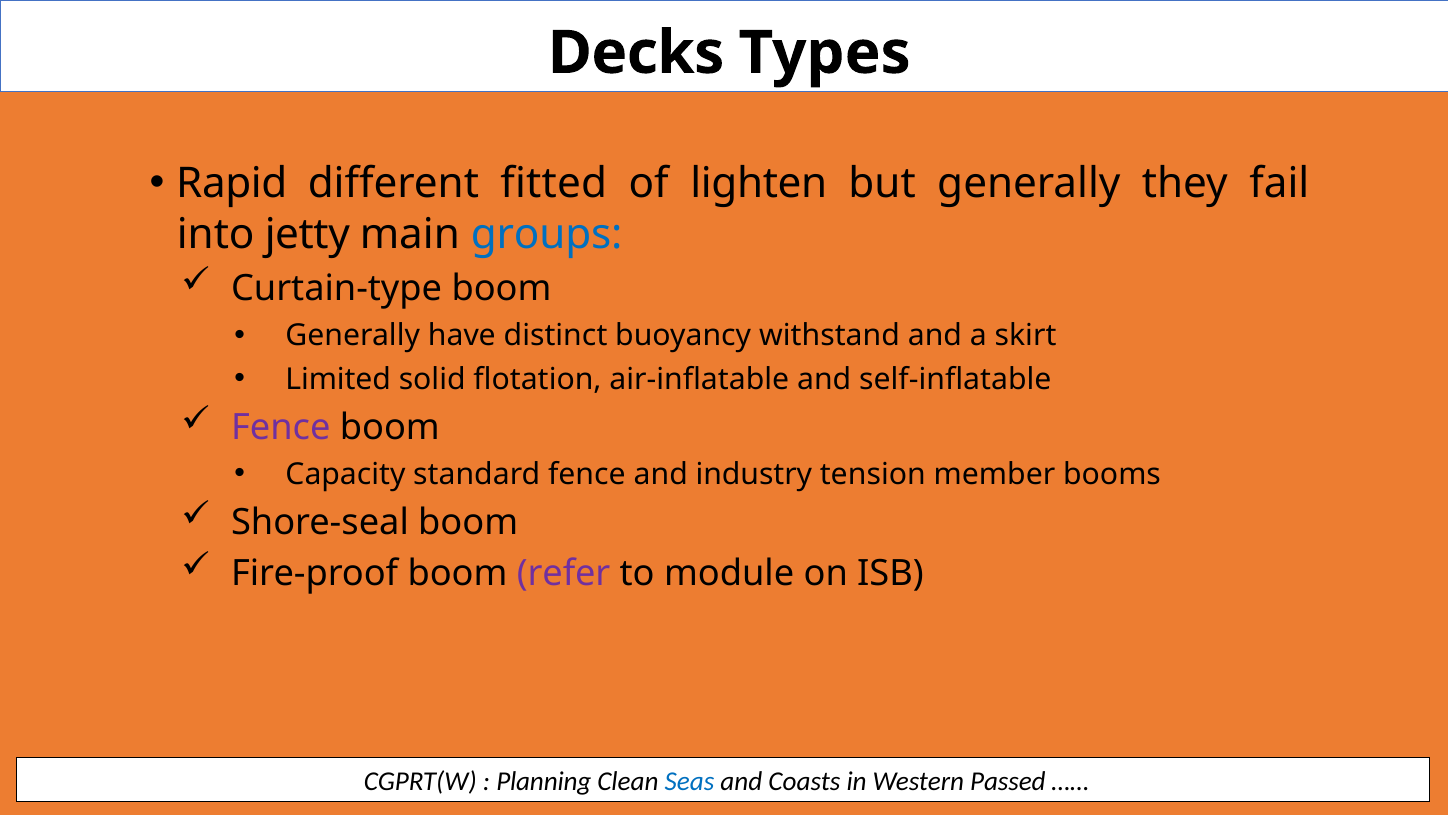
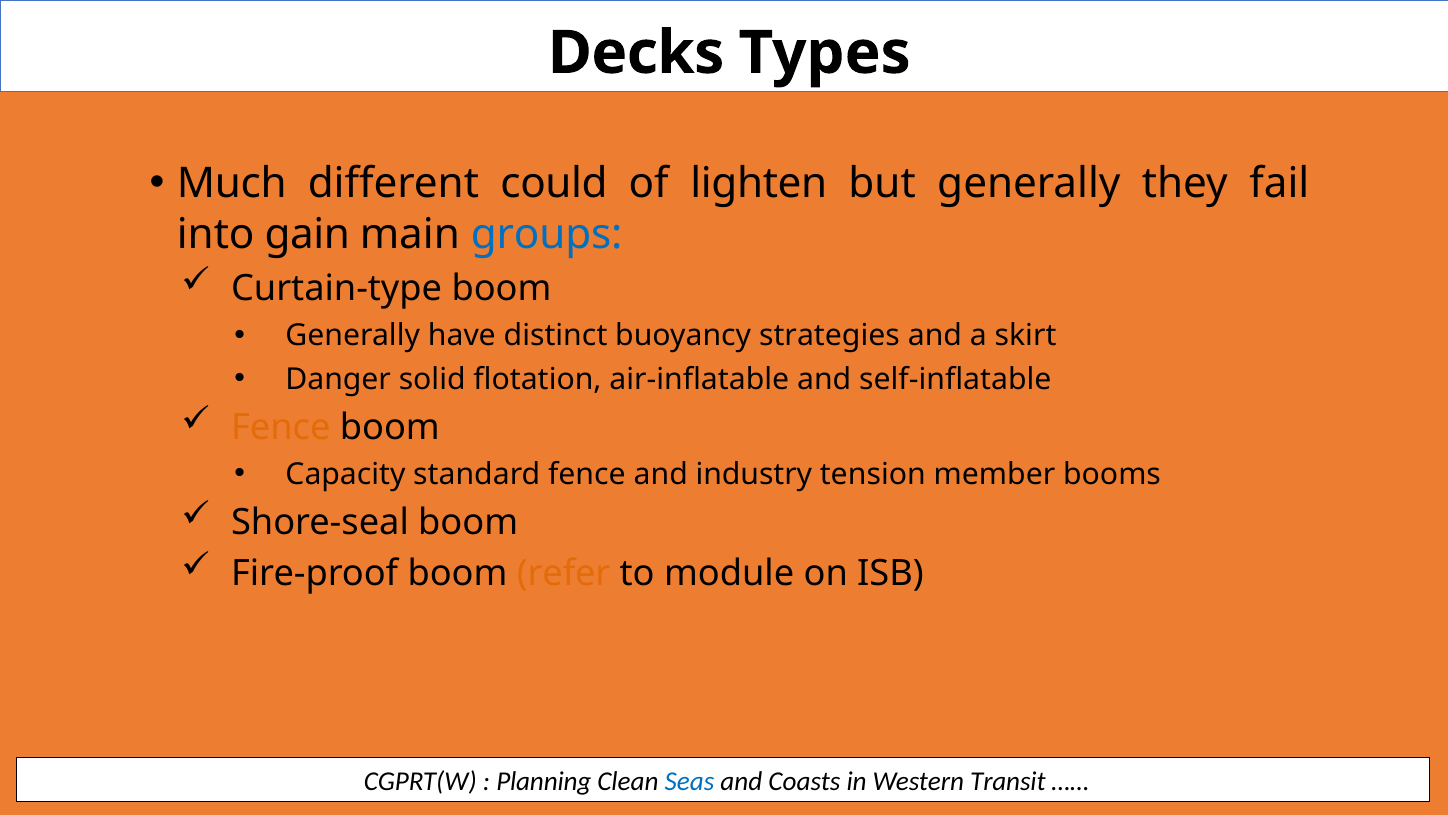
Rapid: Rapid -> Much (232, 184)
fitted: fitted -> could (554, 184)
jetty: jetty -> gain (307, 235)
withstand: withstand -> strategies (830, 336)
Limited: Limited -> Danger (338, 379)
Fence colour: purple -> orange (281, 427)
refer colour: purple -> orange (564, 573)
Passed: Passed -> Transit (1008, 781)
